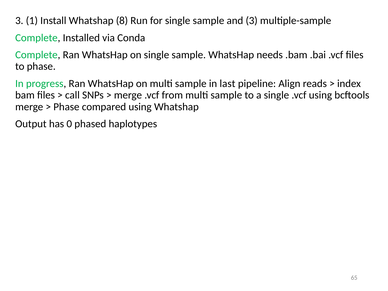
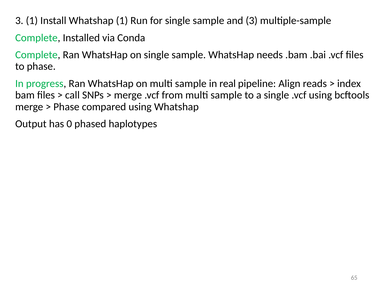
Whatshap 8: 8 -> 1 (122, 21)
last: last -> real (228, 83)
